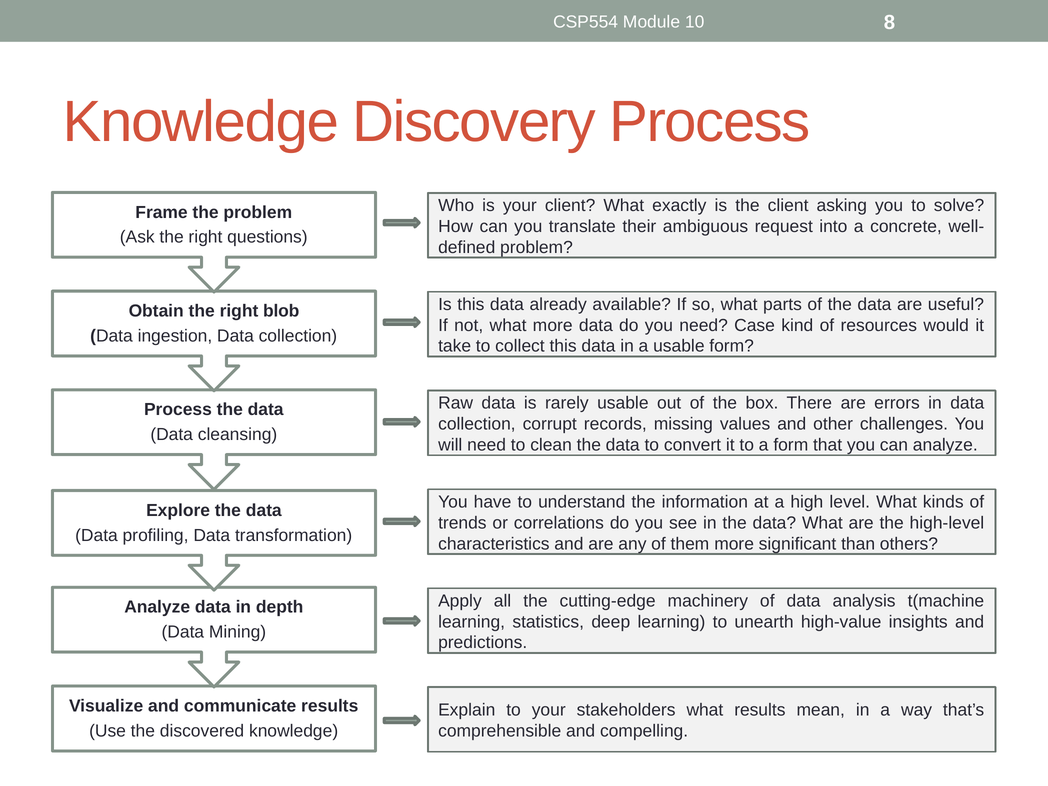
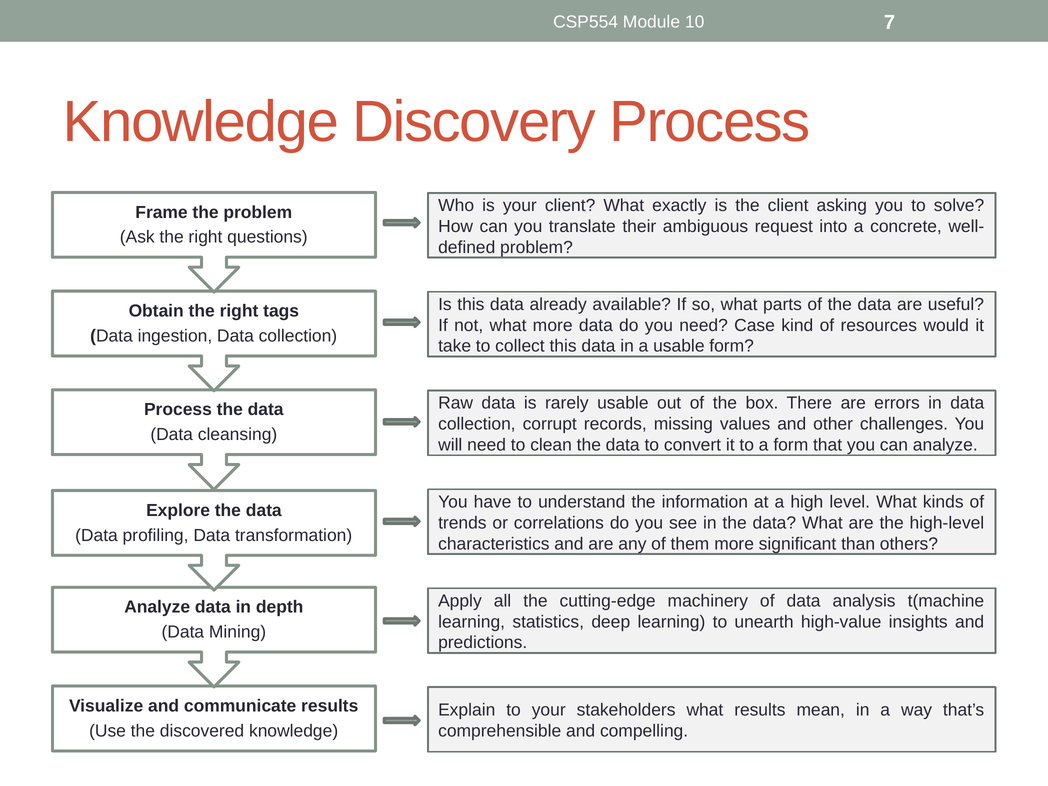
8: 8 -> 7 (889, 22)
blob: blob -> tags (281, 311)
